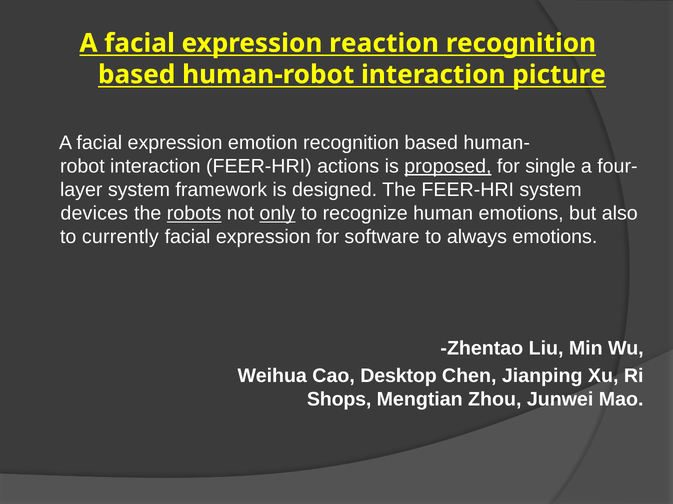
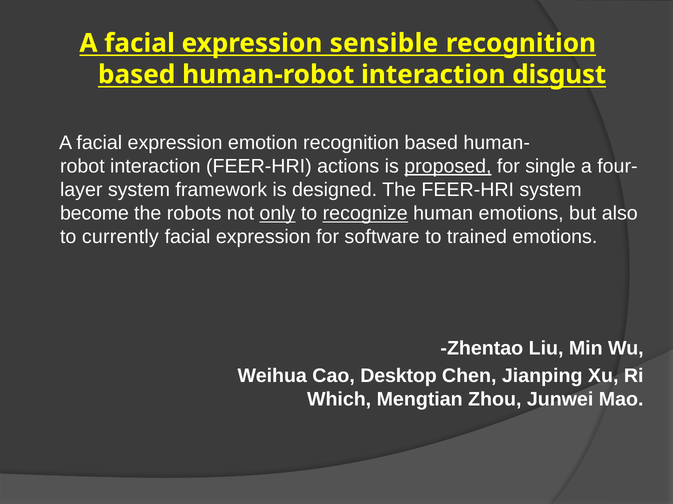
reaction: reaction -> sensible (384, 43)
picture: picture -> disgust (559, 75)
devices: devices -> become (94, 214)
robots underline: present -> none (194, 214)
recognize underline: none -> present (365, 214)
always: always -> trained (477, 237)
Shops: Shops -> Which (339, 400)
